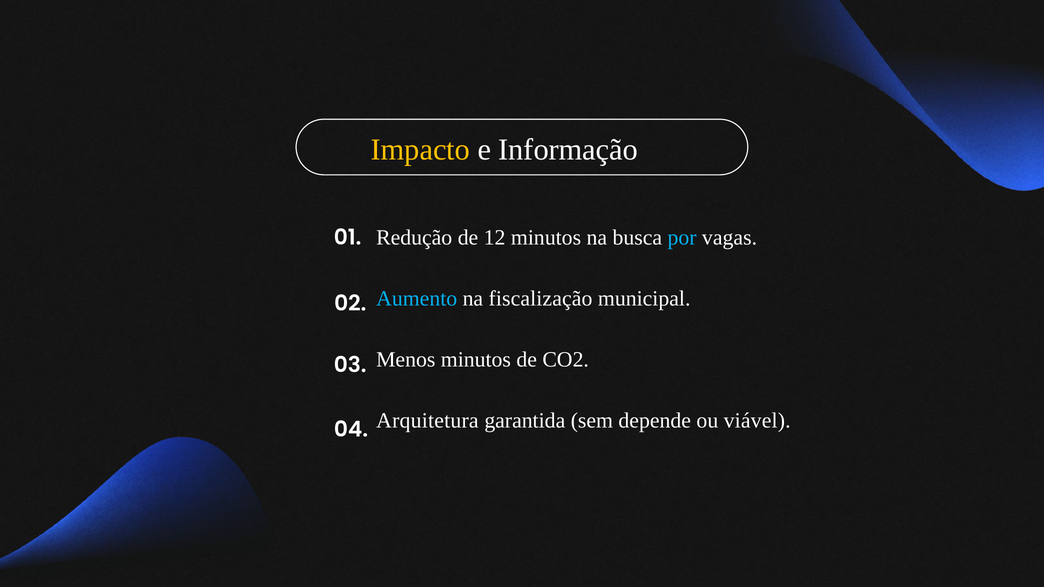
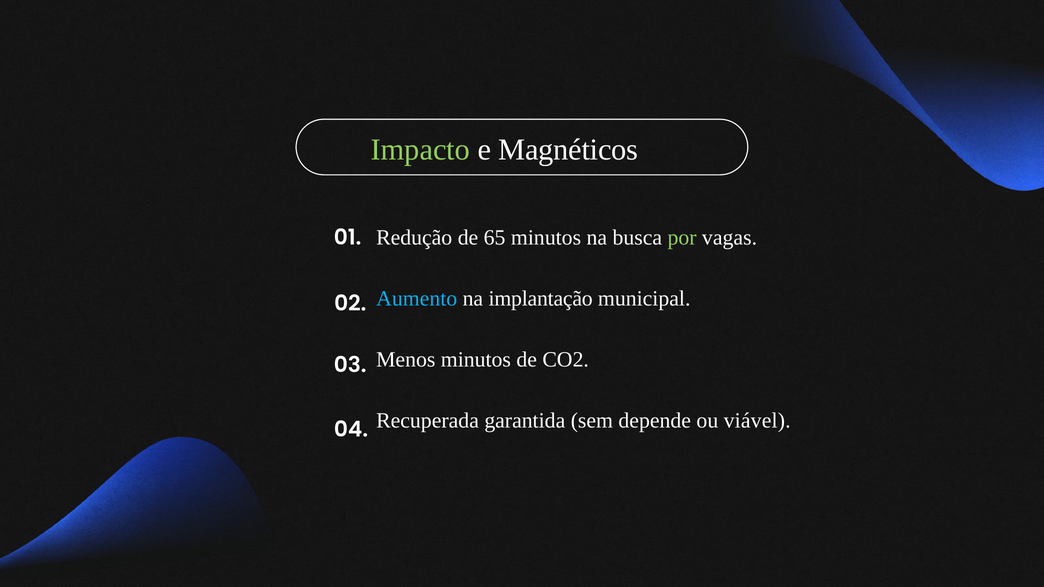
Impacto colour: yellow -> light green (420, 150)
Informação: Informação -> Magnéticos (568, 150)
12: 12 -> 65 (495, 238)
por colour: light blue -> light green (682, 238)
fiscalização: fiscalização -> implantação (541, 299)
Arquitetura: Arquitetura -> Recuperada (428, 421)
